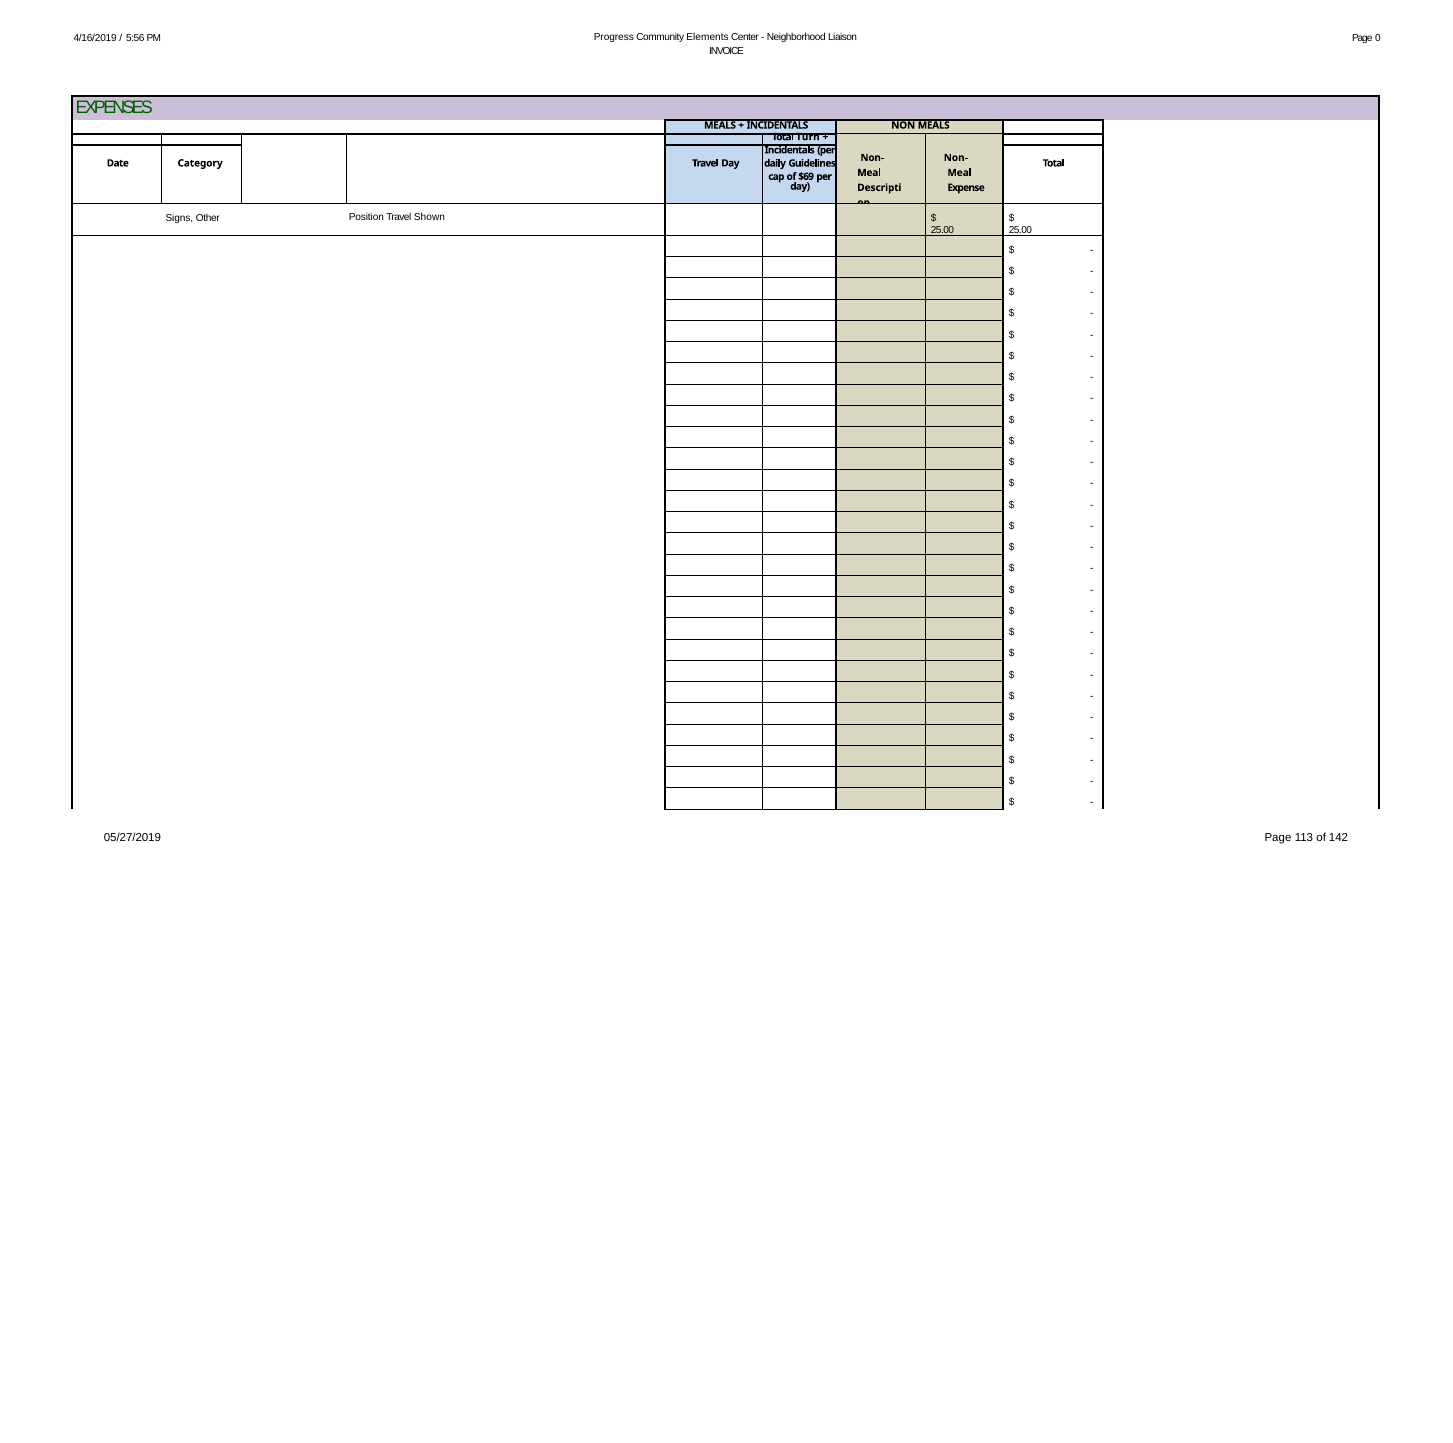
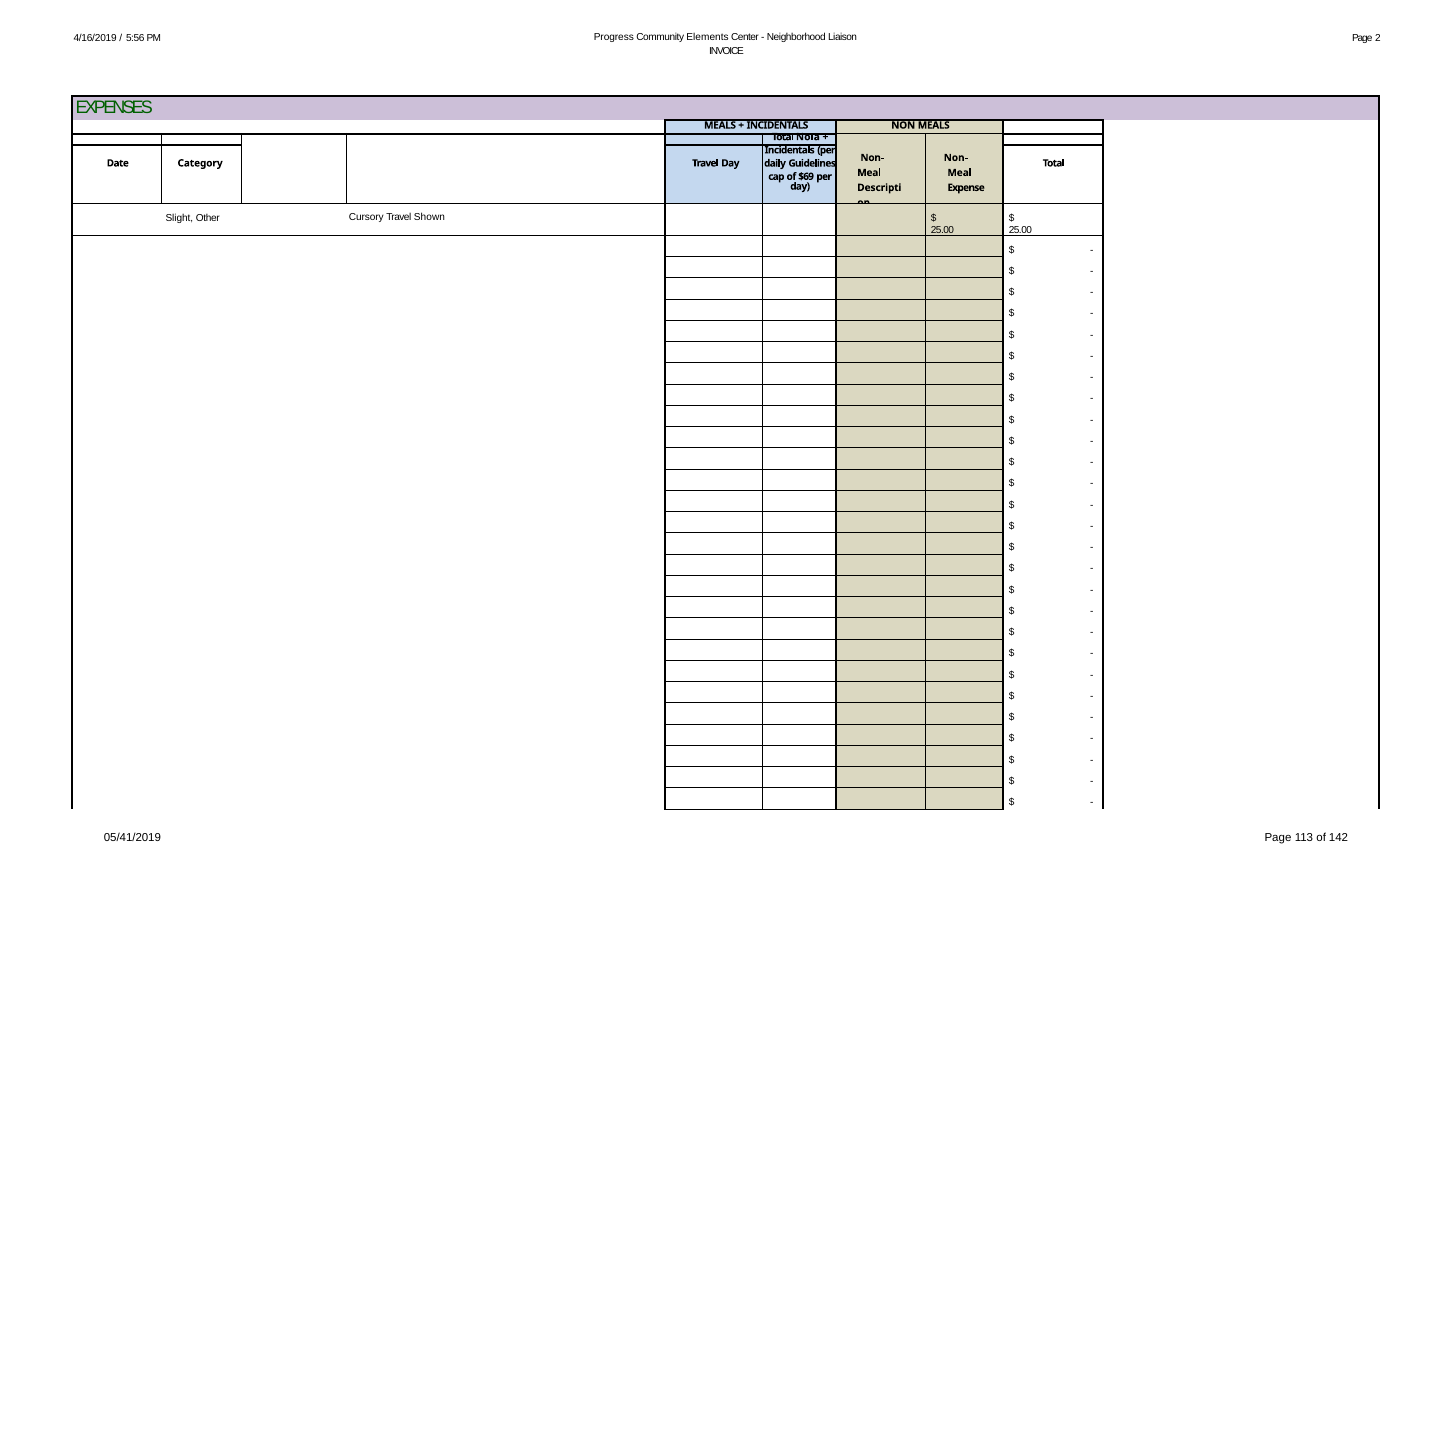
0: 0 -> 2 (1378, 38)
Turn: Turn -> Nola (808, 137)
Signs: Signs -> Slight (179, 218)
Position: Position -> Cursory (366, 217)
05/27/2019: 05/27/2019 -> 05/41/2019 (132, 838)
